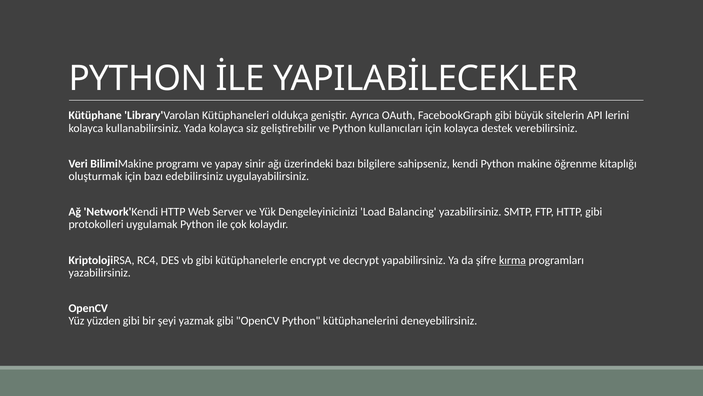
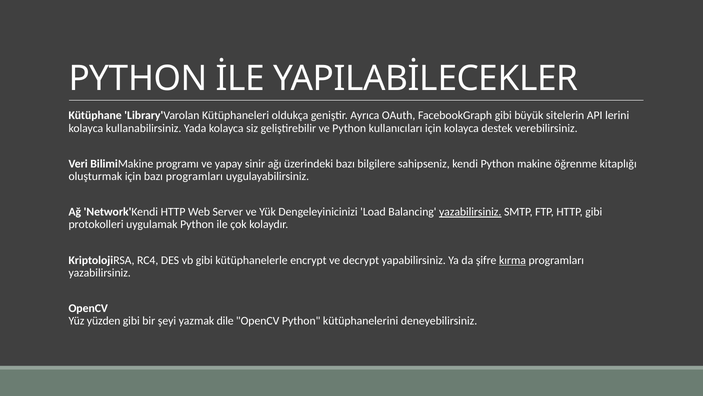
bazı edebilirsiniz: edebilirsiniz -> programları (194, 176)
yazabilirsiniz underline: none -> present (470, 212)
yazmak gibi: gibi -> dile (225, 321)
